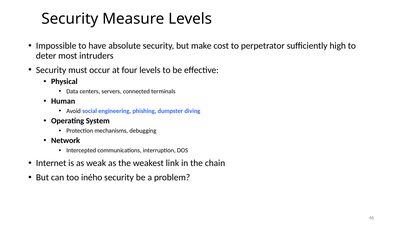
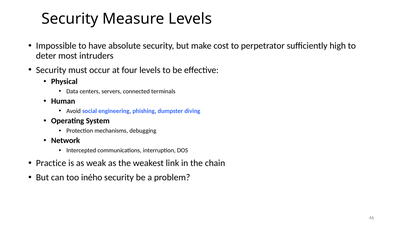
Internet: Internet -> Practice (51, 163)
